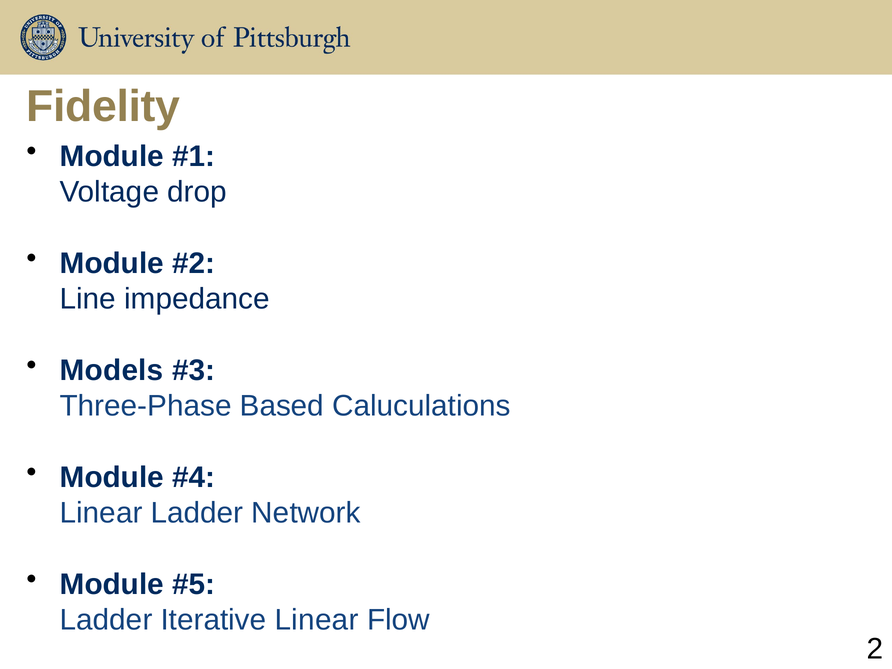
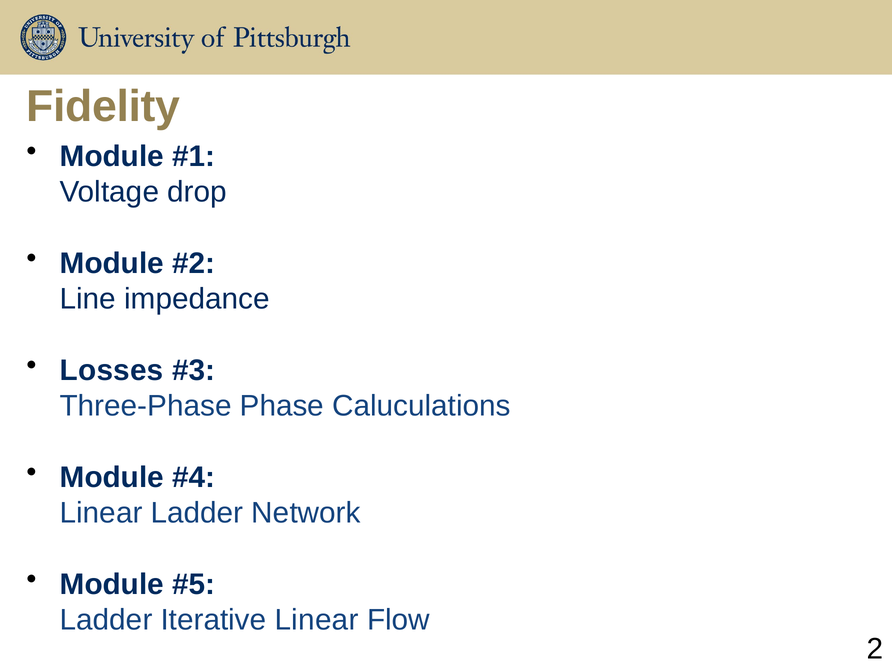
Models: Models -> Losses (112, 370)
Based: Based -> Phase (282, 406)
